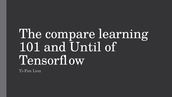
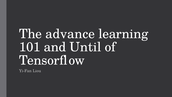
compare: compare -> advance (70, 34)
